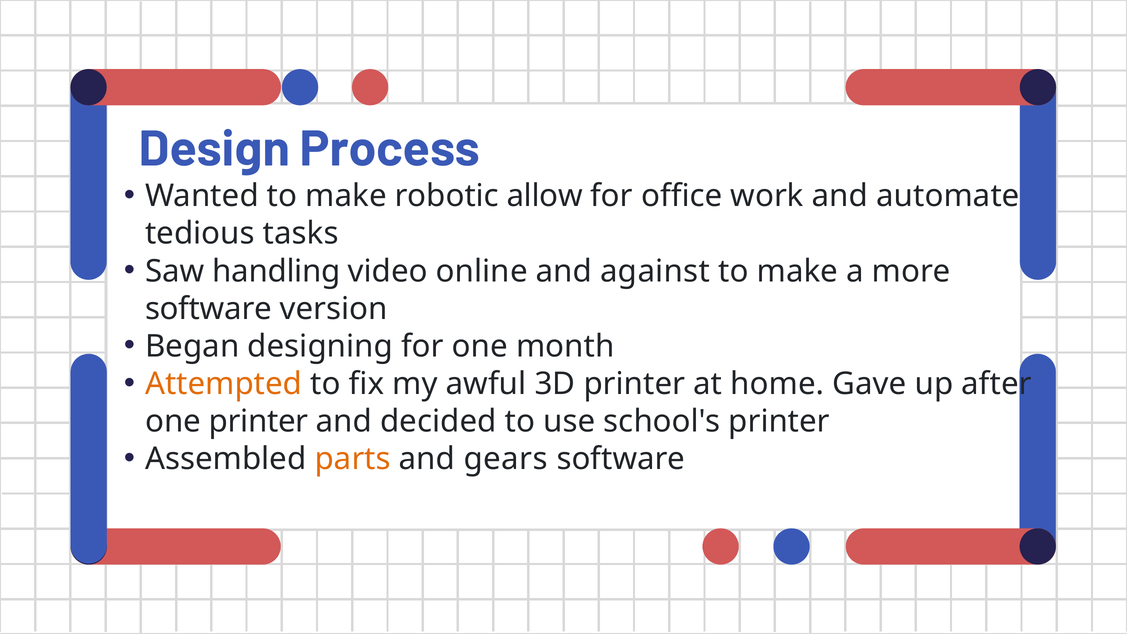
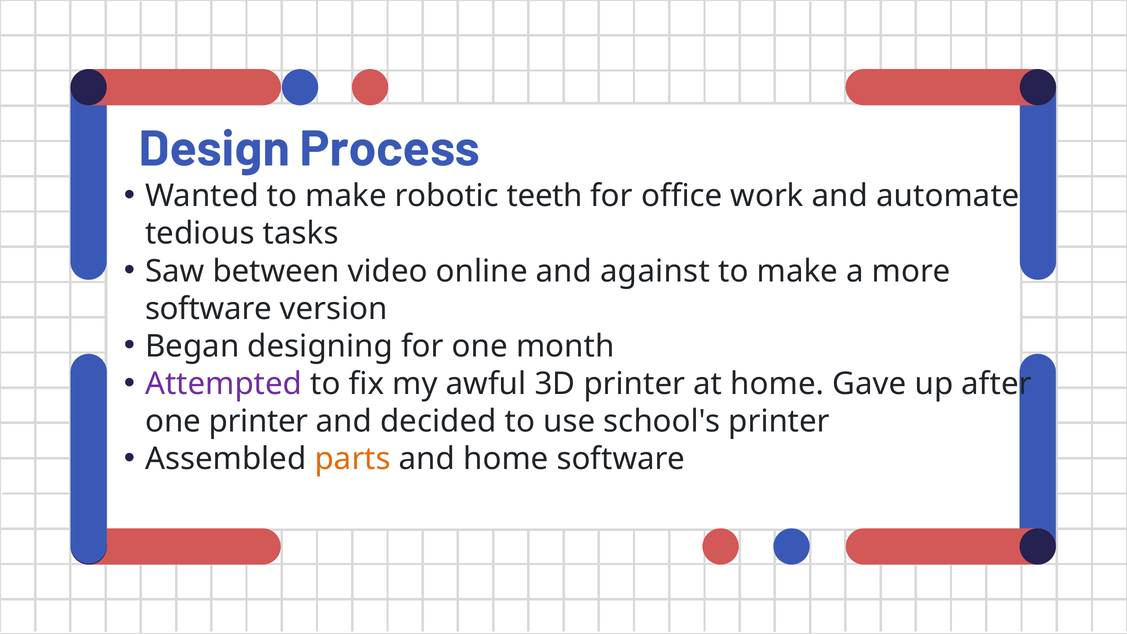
allow: allow -> teeth (545, 196)
handling: handling -> between (276, 271)
Attempted colour: orange -> purple (224, 384)
and gears: gears -> home (506, 459)
